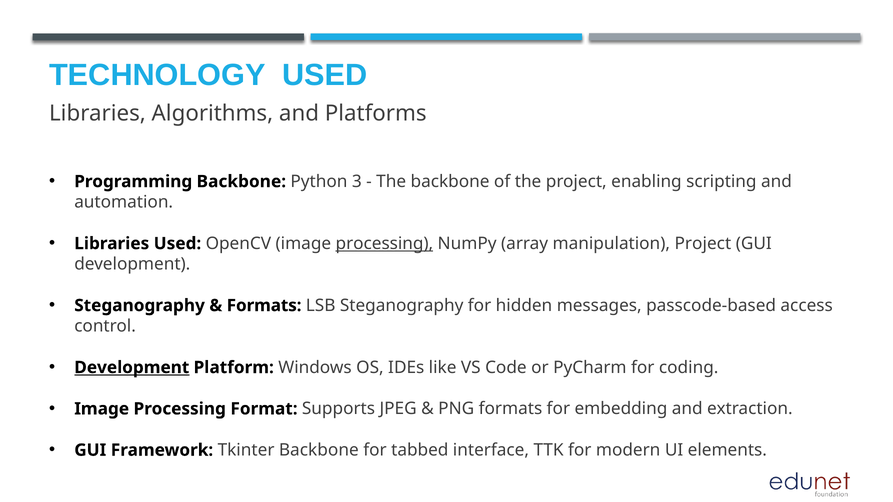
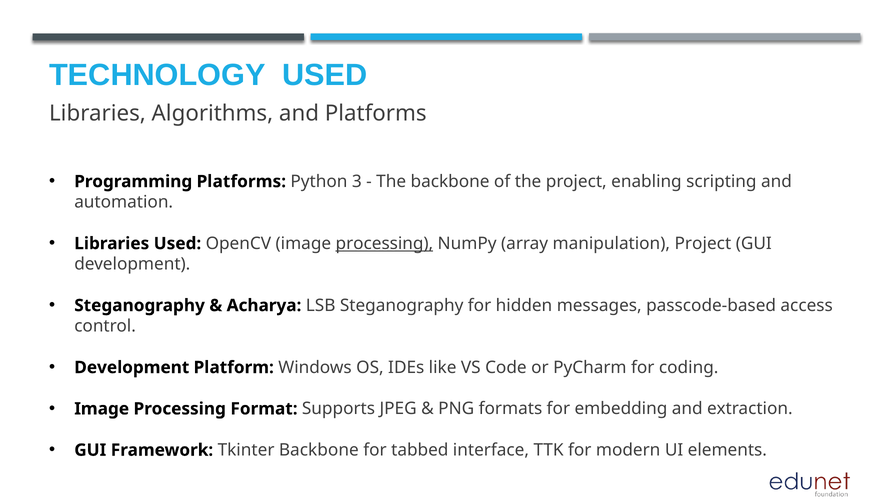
Programming Backbone: Backbone -> Platforms (241, 182)
Formats: Formats -> Acharya (264, 306)
Development underline: present -> none (132, 368)
